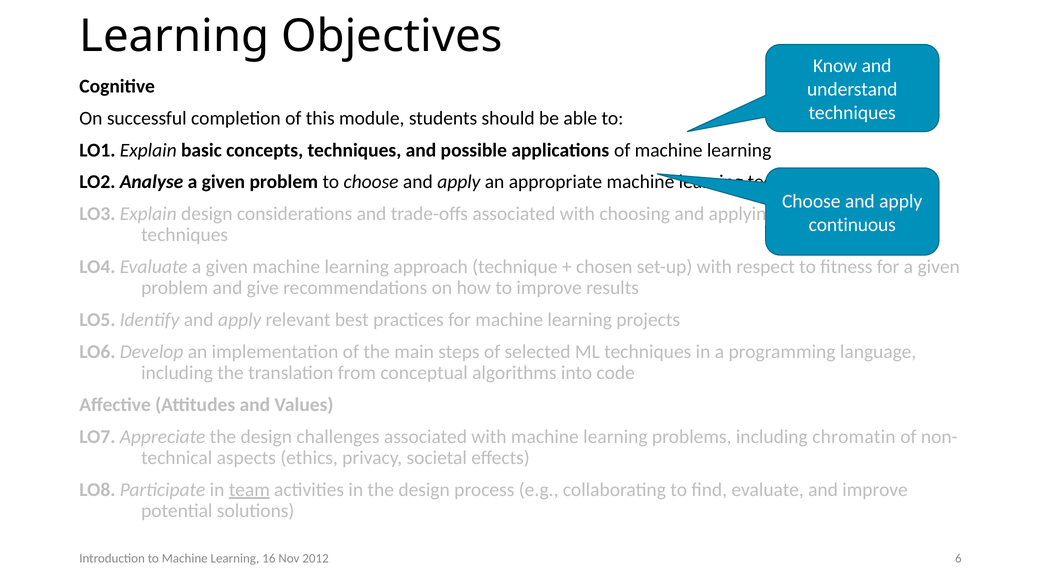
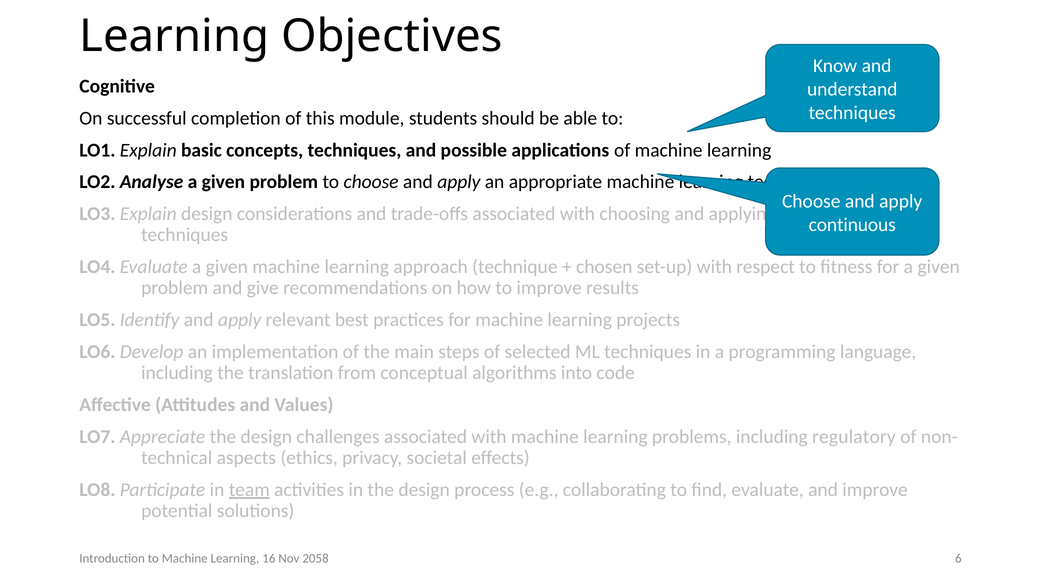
chromatin: chromatin -> regulatory (854, 437)
2012: 2012 -> 2058 (316, 559)
